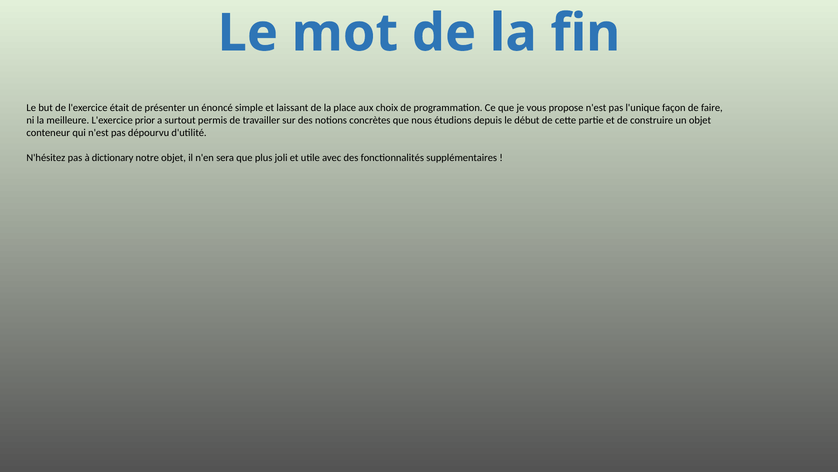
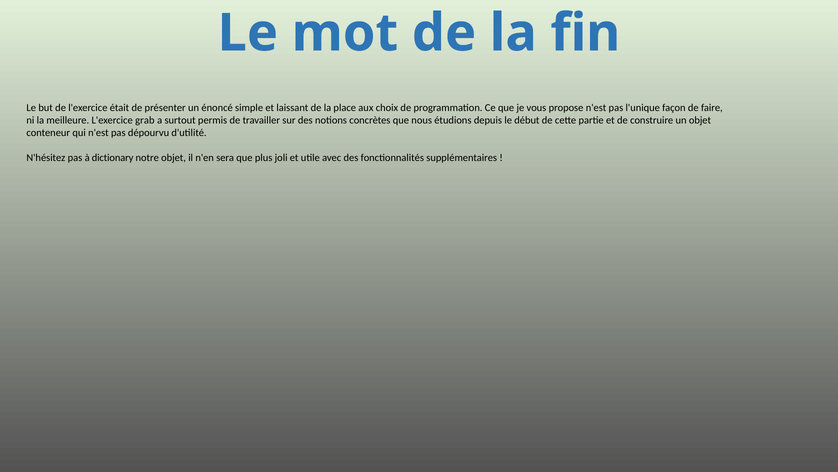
prior: prior -> grab (145, 120)
